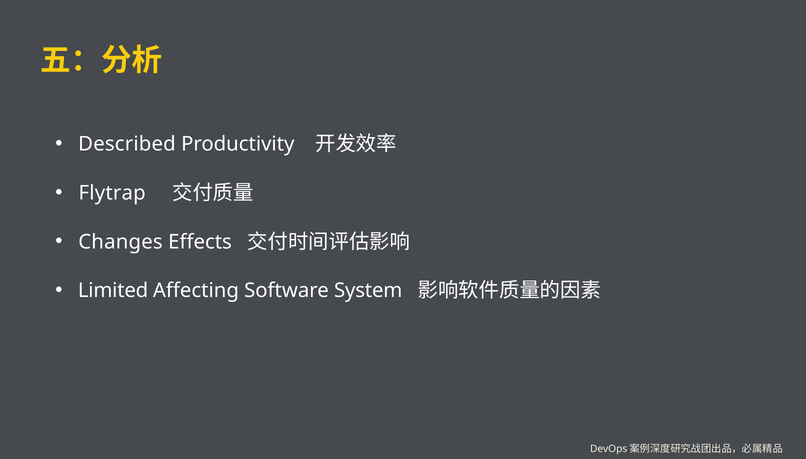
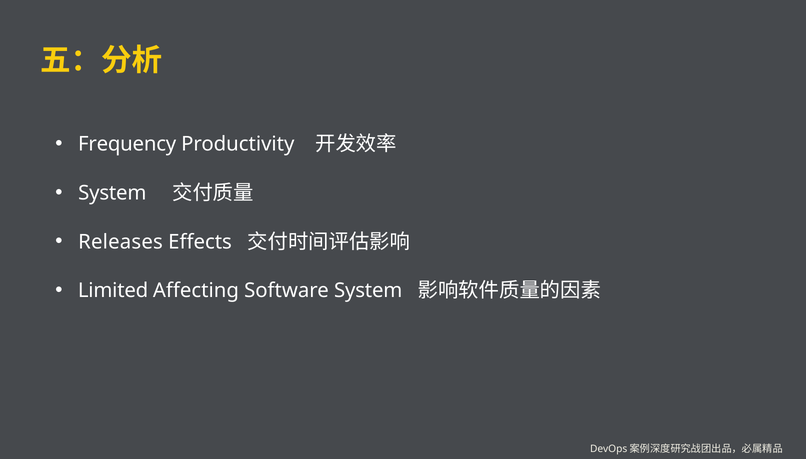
Described: Described -> Frequency (127, 144)
Flytrap: Flytrap -> System (112, 193)
Changes: Changes -> Releases (121, 242)
